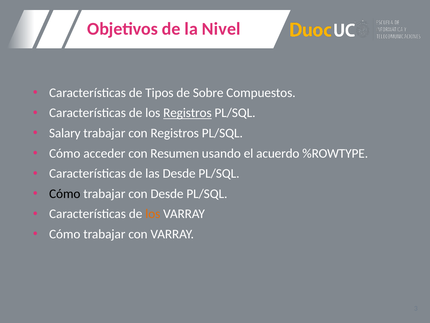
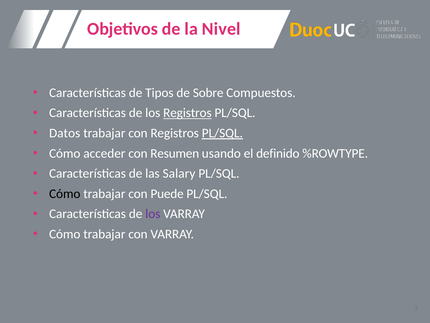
Salary: Salary -> Datos (65, 133)
PL/SQL underline: none -> present (222, 133)
acuerdo: acuerdo -> definido (278, 153)
las Desde: Desde -> Salary (179, 173)
con Desde: Desde -> Puede (167, 193)
los colour: orange -> purple (153, 214)
